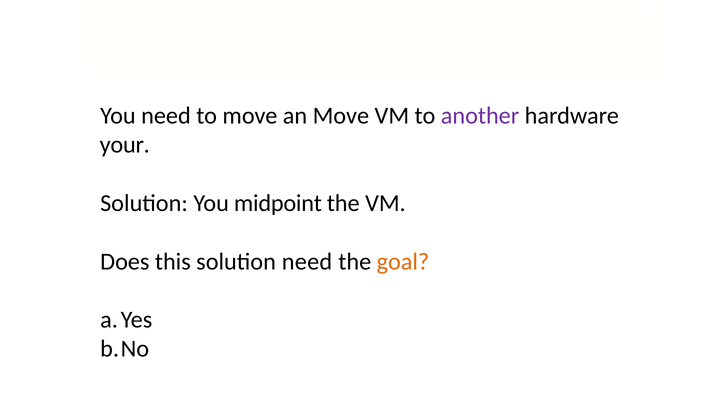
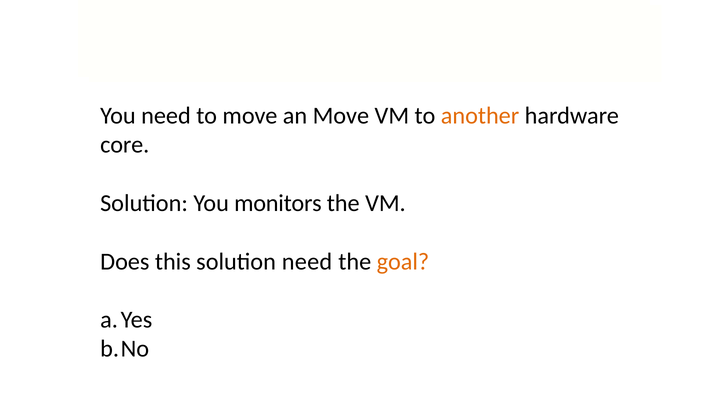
another colour: purple -> orange (480, 116)
your: your -> core (125, 145)
midpoint: midpoint -> monitors (278, 203)
